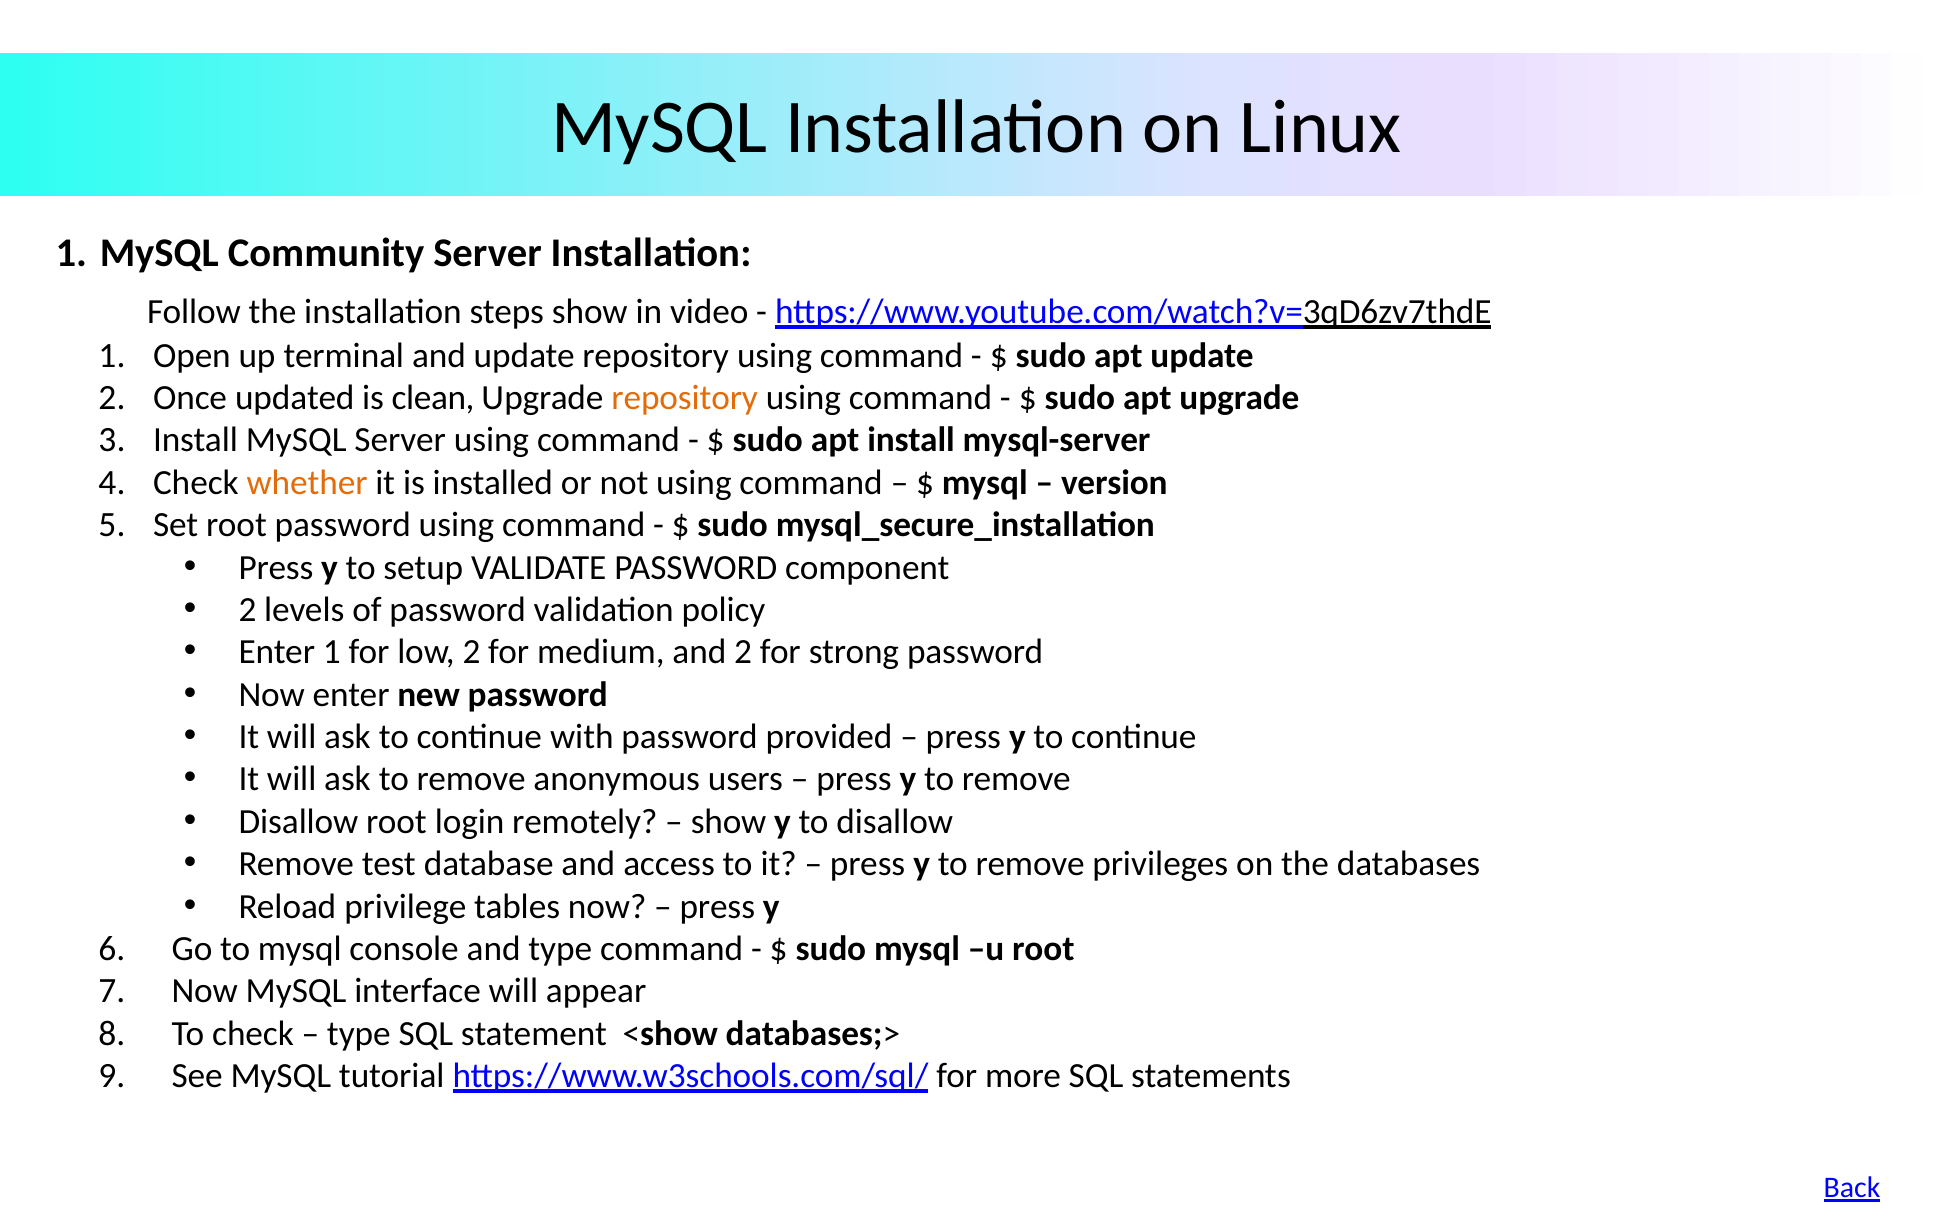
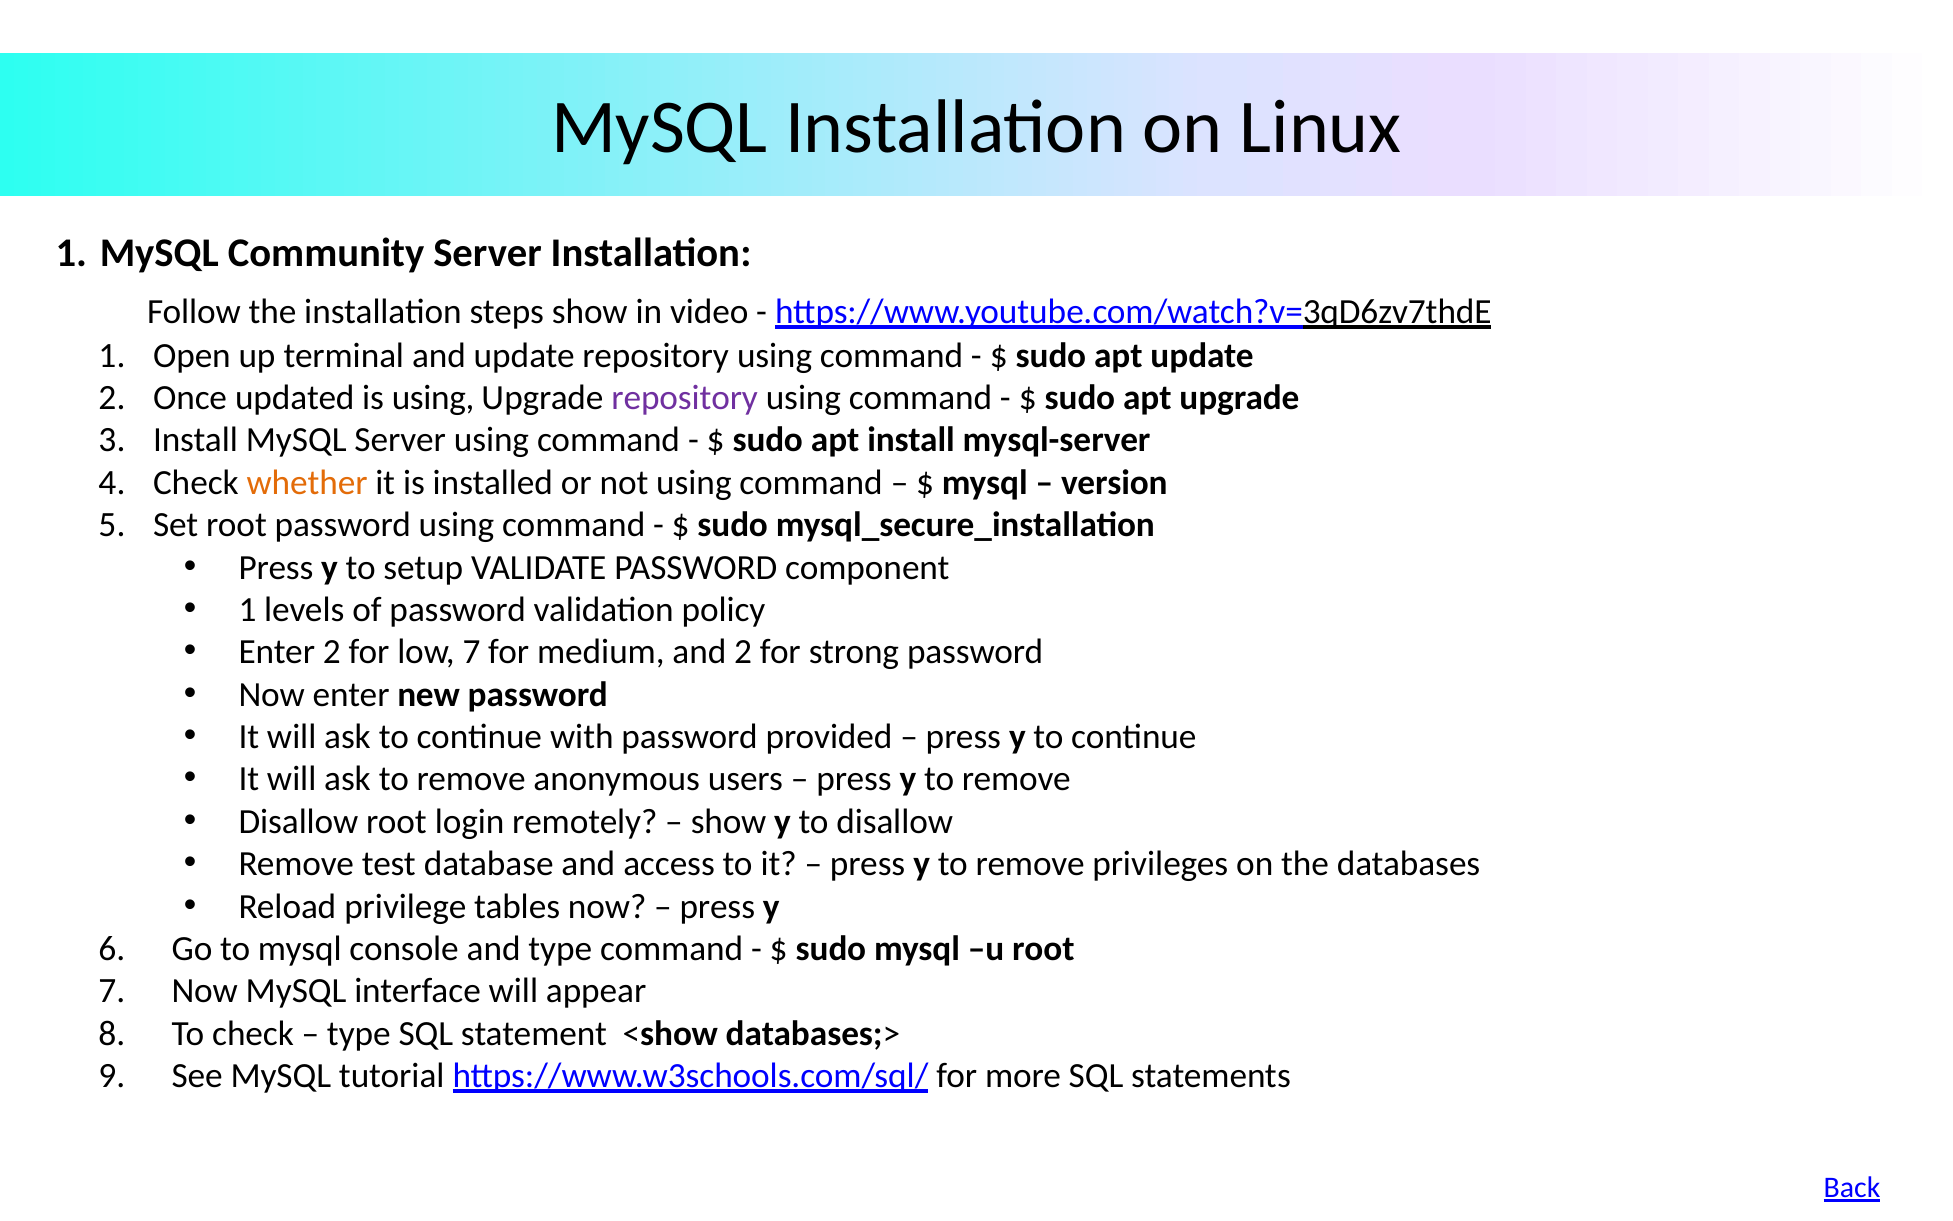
is clean: clean -> using (433, 398)
repository colour: orange -> purple (685, 398)
2: 2 -> 1 (248, 610)
Enter 1: 1 -> 2 (332, 652)
low 2: 2 -> 7 (471, 652)
